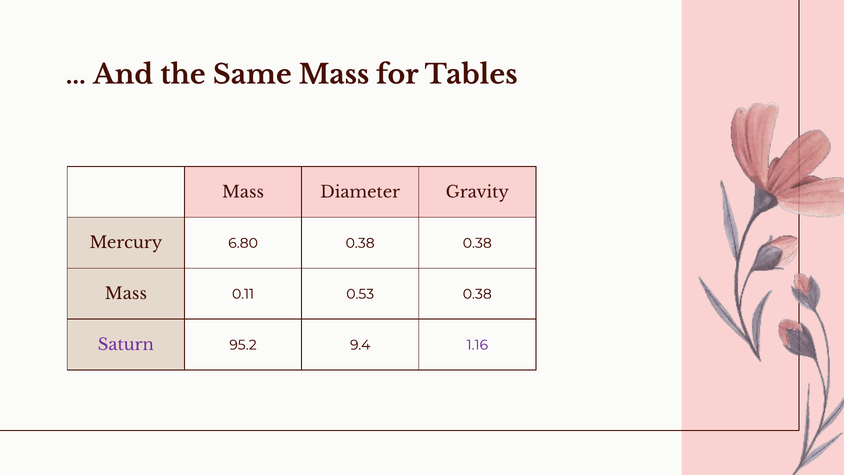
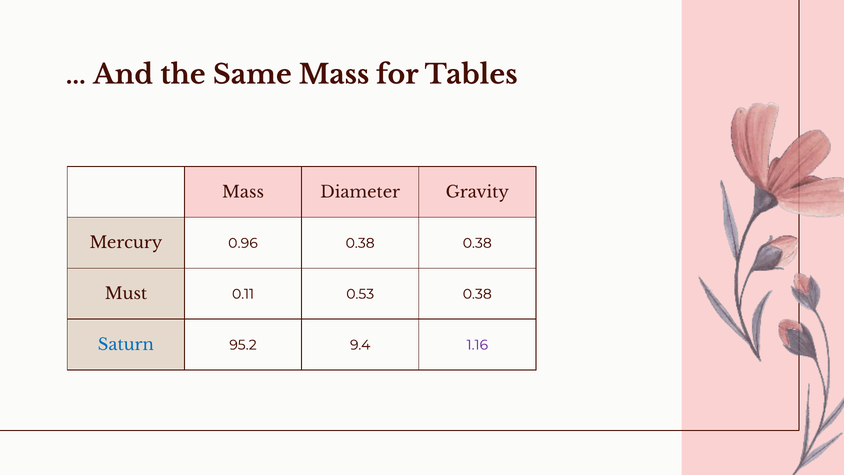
6.80: 6.80 -> 0.96 (243, 243)
Mass: Mass -> Must (126, 294)
Saturn colour: purple -> blue (126, 345)
